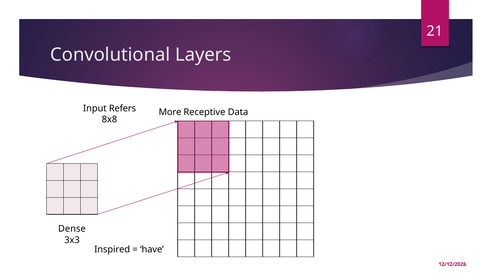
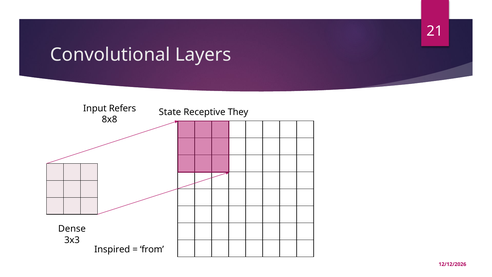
More: More -> State (170, 112)
Data: Data -> They (238, 112)
have: have -> from (152, 249)
